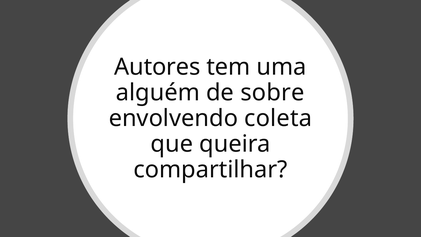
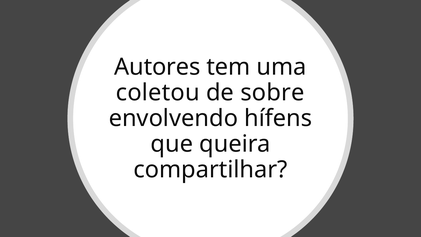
alguém: alguém -> coletou (158, 93)
coleta: coleta -> hífens (278, 118)
